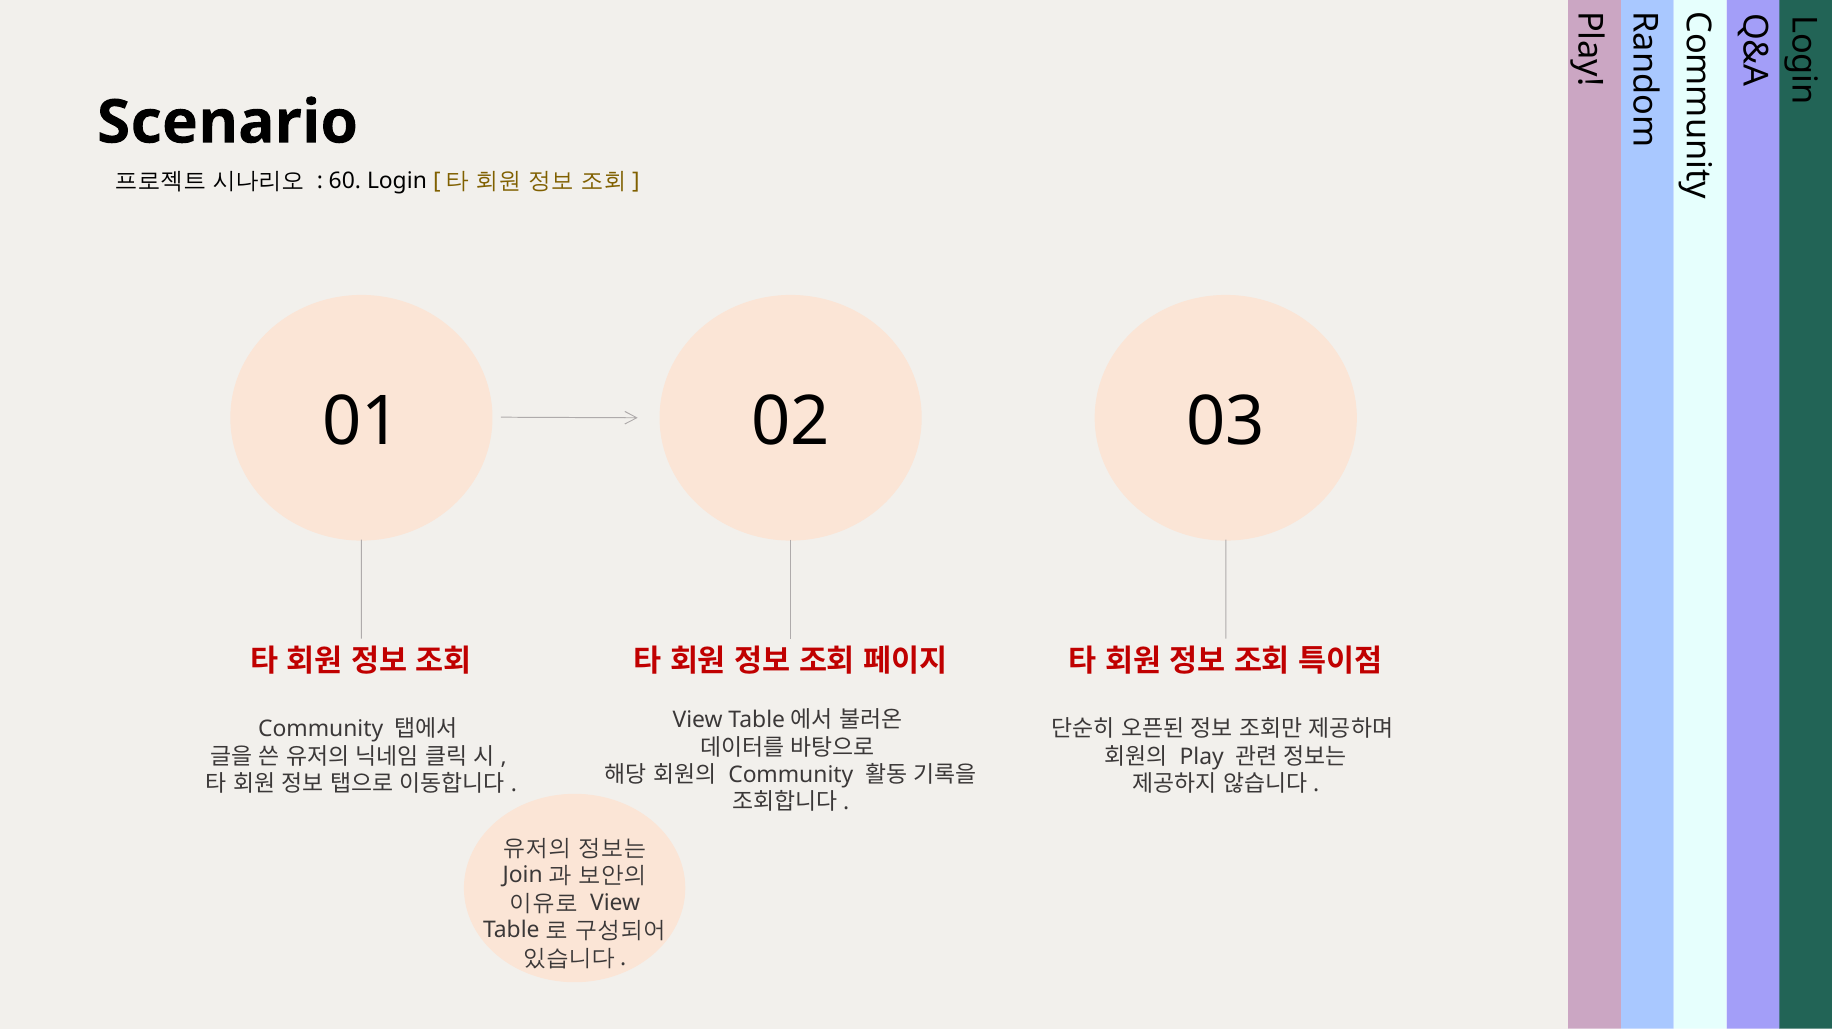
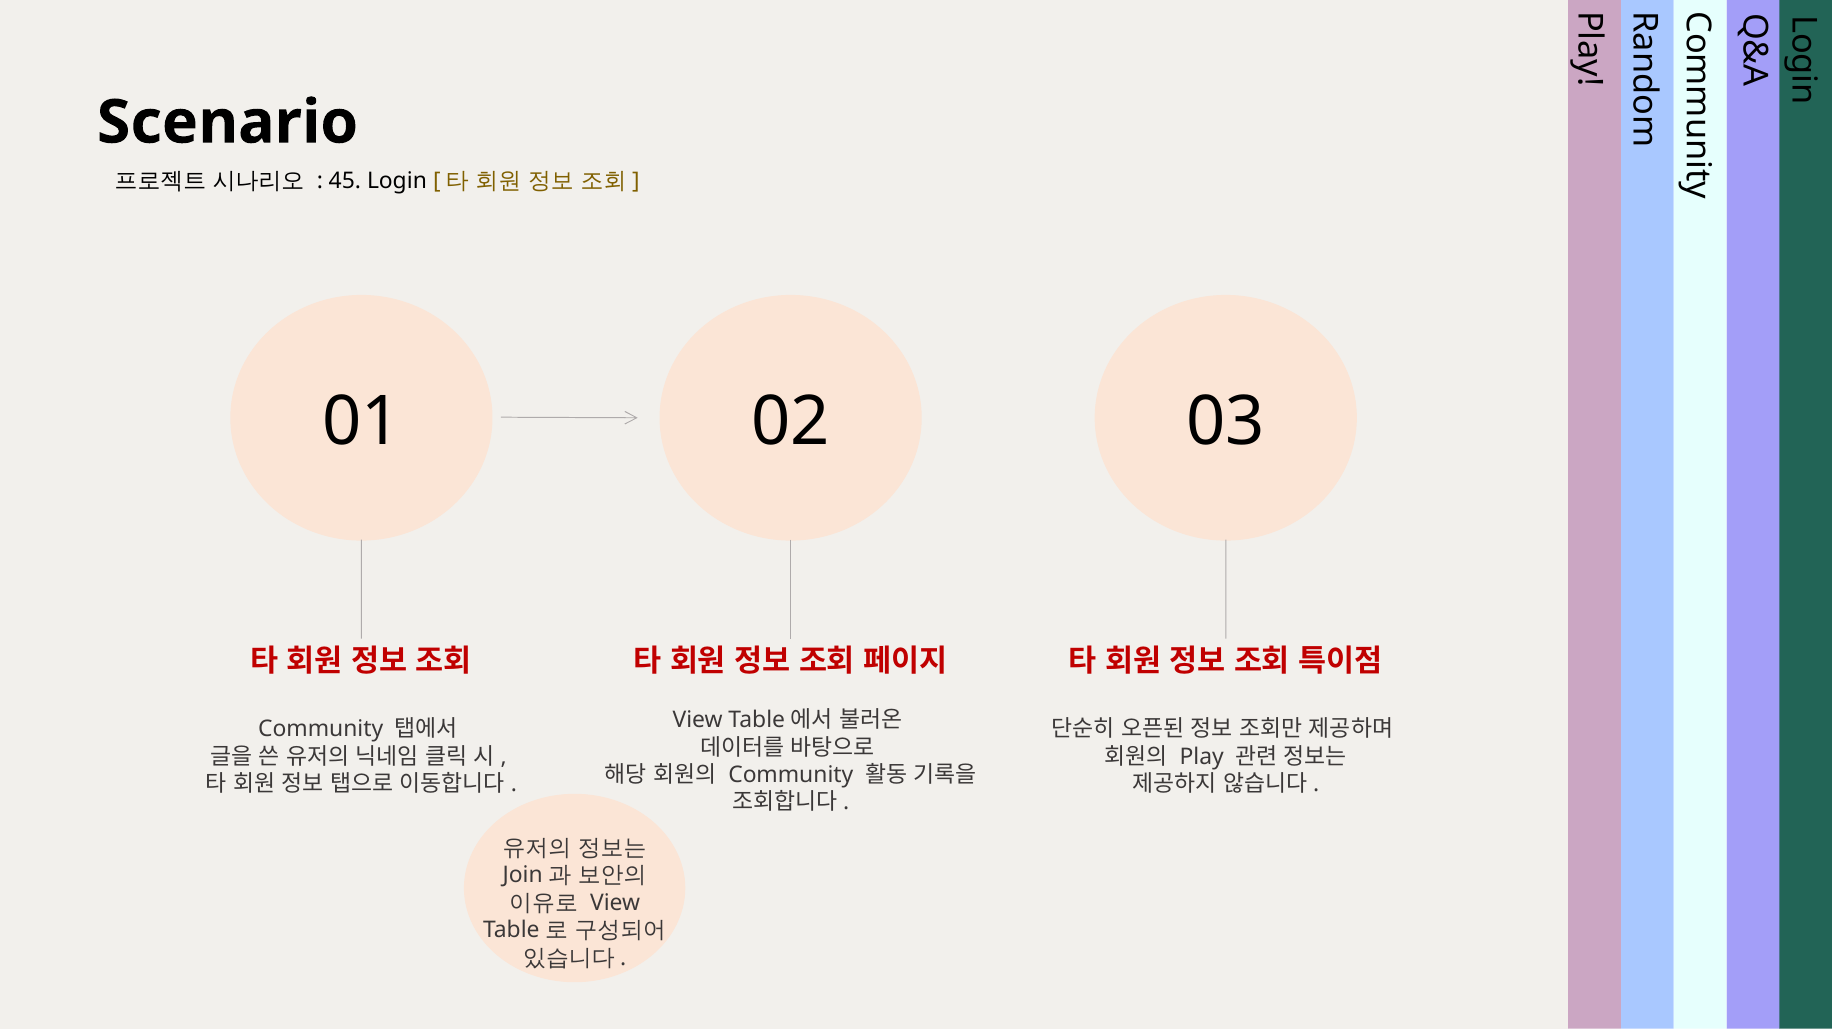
60: 60 -> 45 (345, 181)
